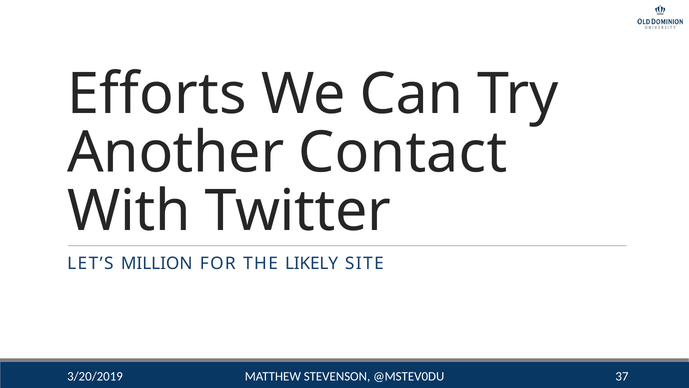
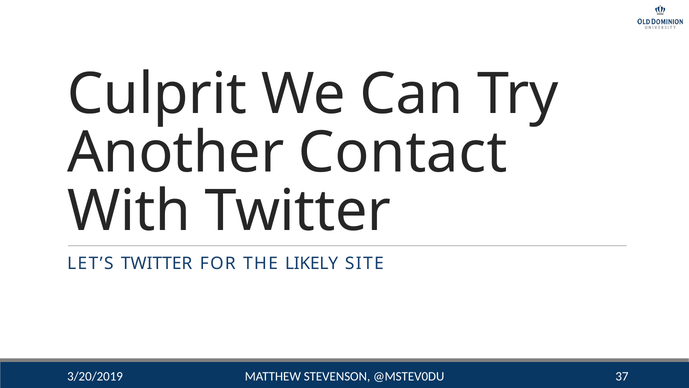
Efforts: Efforts -> Culprit (157, 94)
LET’S MILLION: MILLION -> TWITTER (157, 263)
